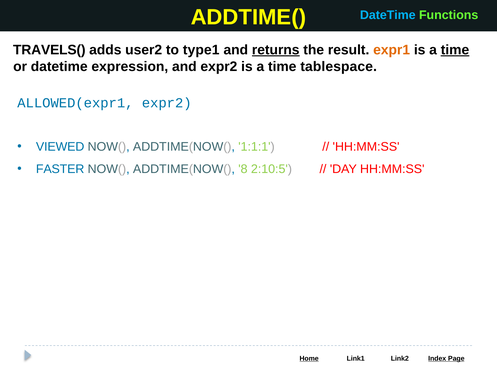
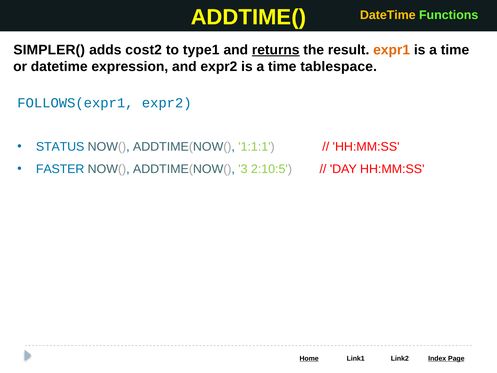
DateTime colour: light blue -> yellow (388, 15)
TRAVELS(: TRAVELS( -> SIMPLER( (49, 50)
user2: user2 -> cost2 (144, 50)
time underline: present -> none (455, 50)
ALLOWED(expr1: ALLOWED(expr1 -> FOLLOWS(expr1 (75, 103)
VIEWED: VIEWED -> STATUS (60, 147)
8: 8 -> 3 (243, 169)
